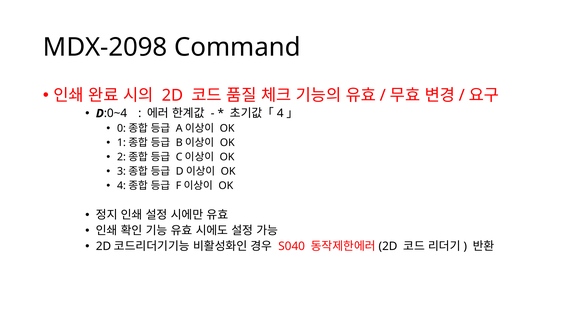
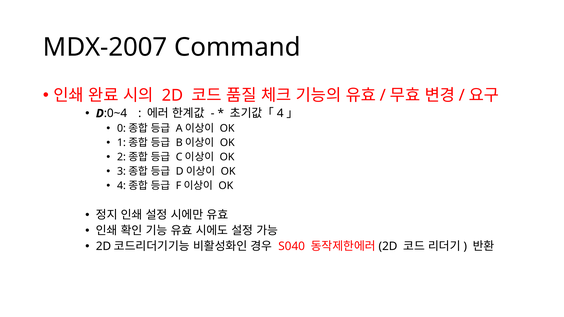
MDX-2098: MDX-2098 -> MDX-2007 (105, 47)
